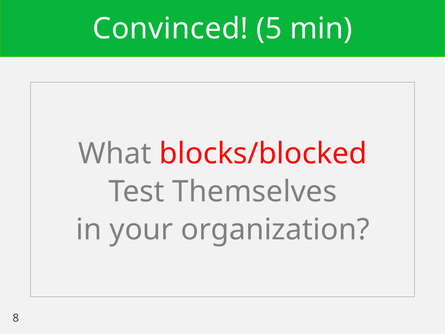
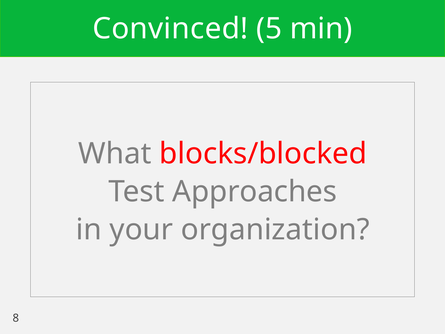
Themselves: Themselves -> Approaches (255, 191)
